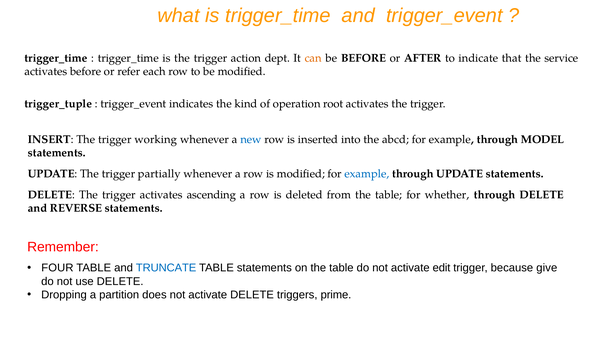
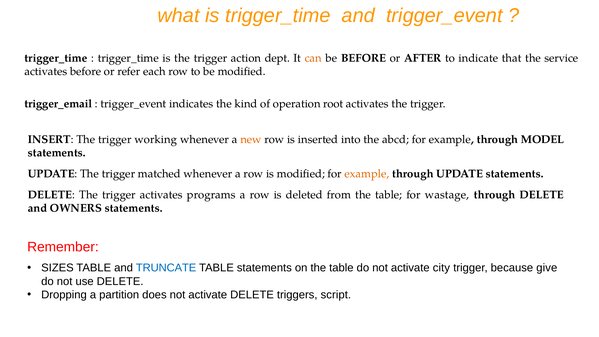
trigger_tuple: trigger_tuple -> trigger_email (58, 104)
new colour: blue -> orange (251, 139)
partially: partially -> matched (159, 174)
example colour: blue -> orange (367, 174)
ascending: ascending -> programs (211, 195)
whether: whether -> wastage (447, 195)
REVERSE: REVERSE -> OWNERS (76, 208)
FOUR: FOUR -> SIZES (57, 268)
edit: edit -> city (441, 268)
prime: prime -> script (336, 295)
